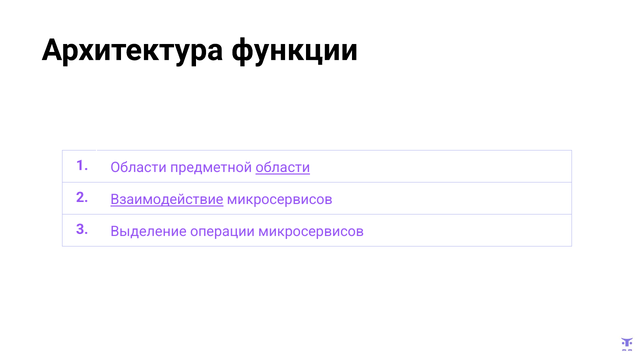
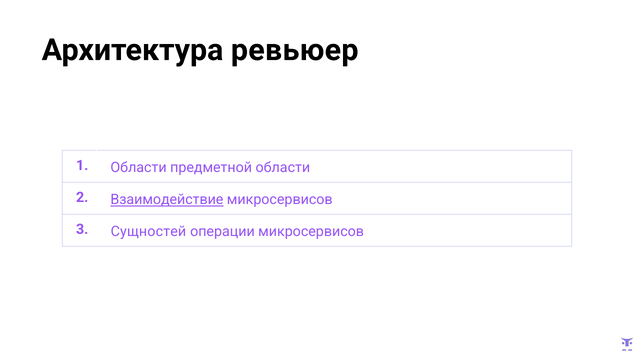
функции: функции -> ревьюер (295, 50)
области underline: present -> none (283, 168)
Выделение: Выделение -> Сущностей (148, 232)
